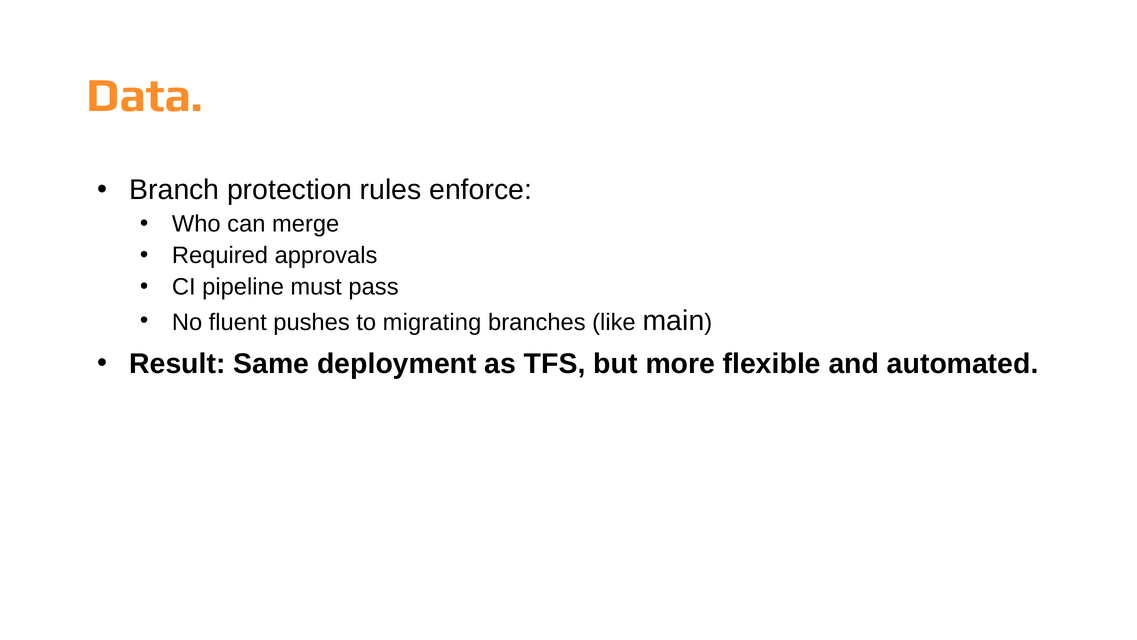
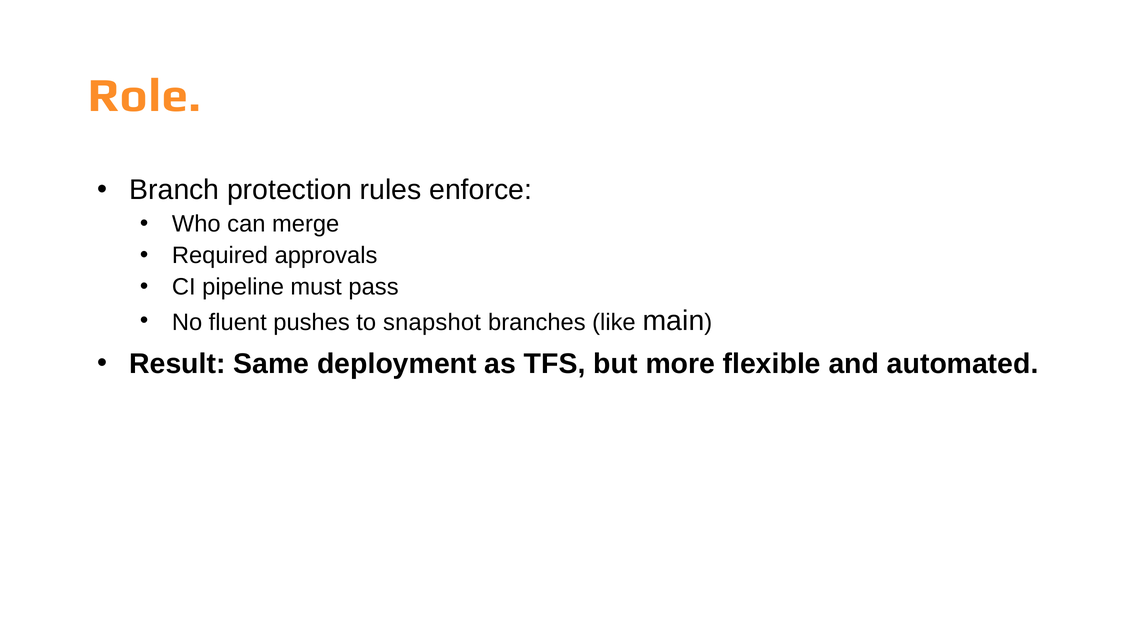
Data: Data -> Role (144, 96)
migrating: migrating -> snapshot (432, 322)
